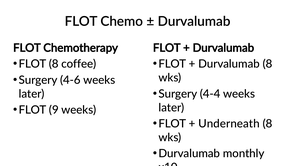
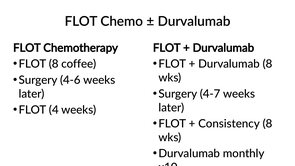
4-4: 4-4 -> 4-7 (210, 94)
9: 9 -> 4 (54, 110)
Underneath: Underneath -> Consistency (229, 124)
